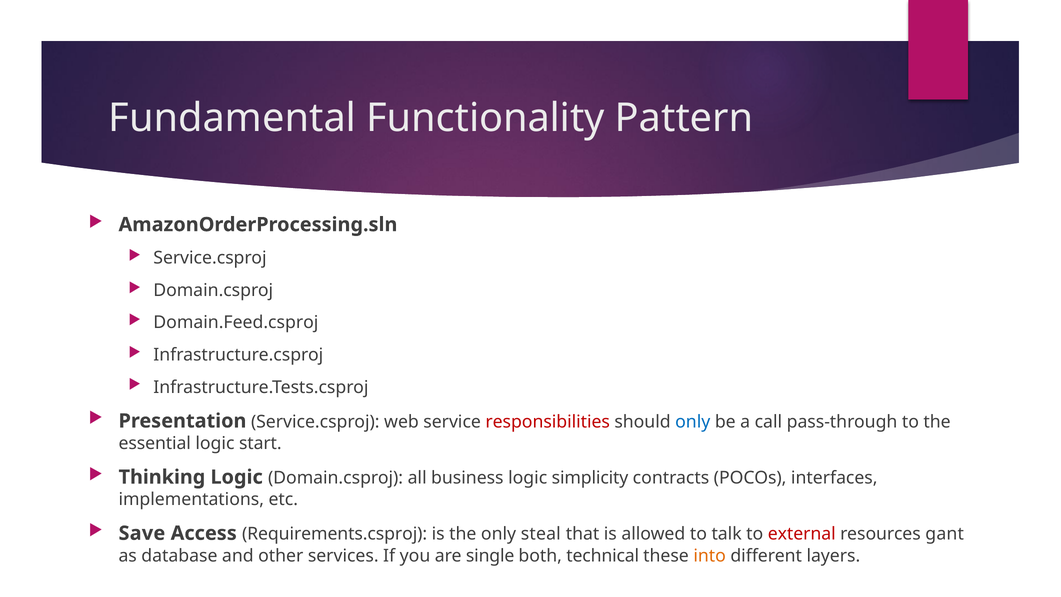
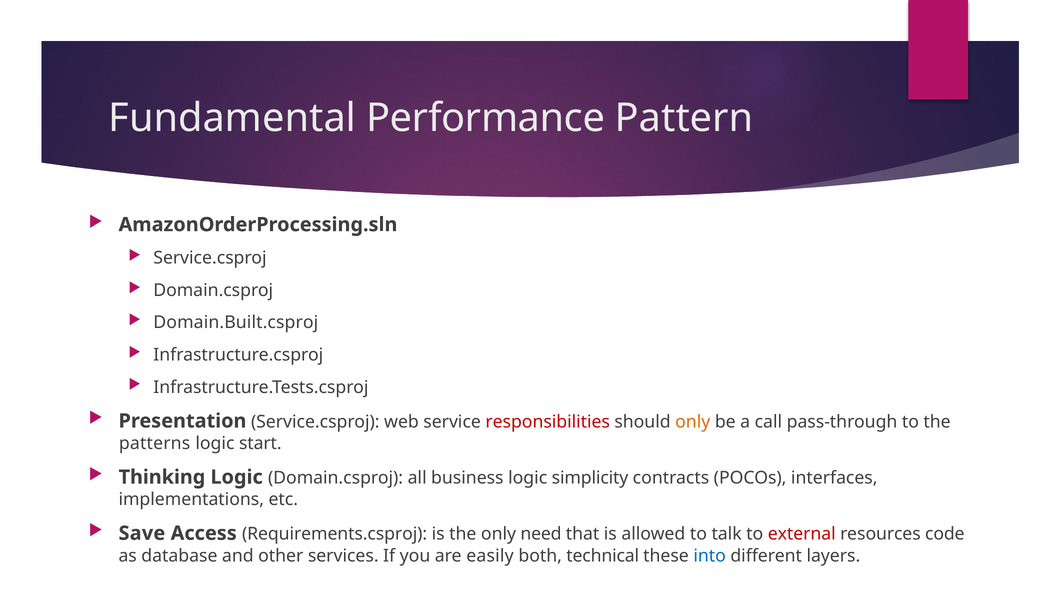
Functionality: Functionality -> Performance (486, 118)
Domain.Feed.csproj: Domain.Feed.csproj -> Domain.Built.csproj (236, 323)
only colour: blue -> orange (693, 422)
essential: essential -> patterns (155, 443)
steal: steal -> need (541, 534)
gant: gant -> code (945, 534)
single: single -> easily (490, 556)
into colour: orange -> blue (710, 556)
